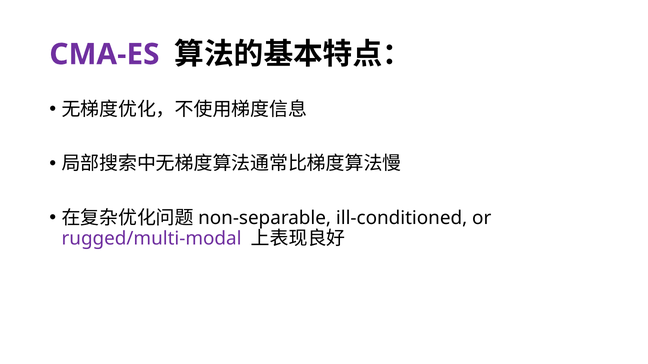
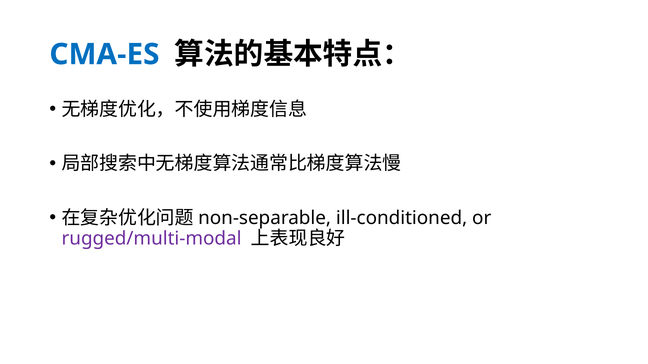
CMA-ES colour: purple -> blue (104, 54)
